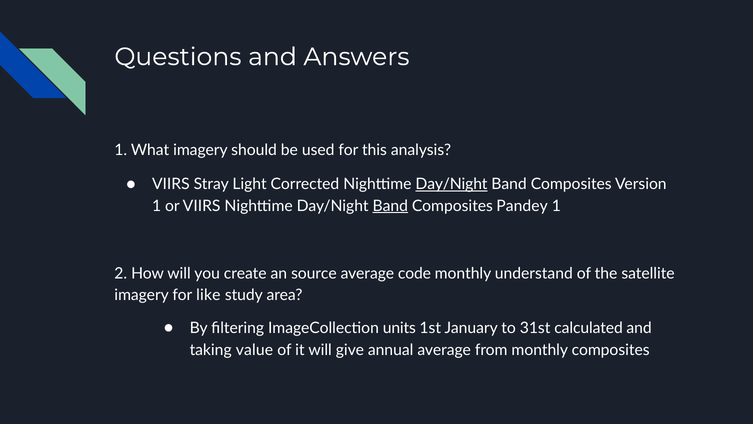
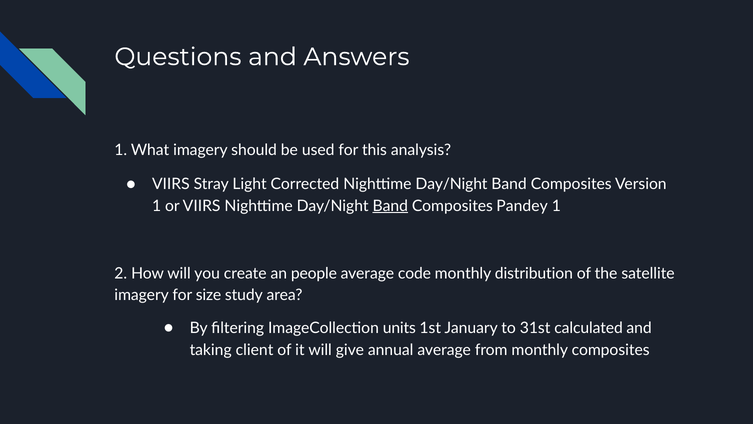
Day/Night underline: present -> none (451, 184)
source: source -> people (314, 273)
understand: understand -> distribution (534, 273)
like: like -> size (208, 295)
value: value -> client (255, 350)
